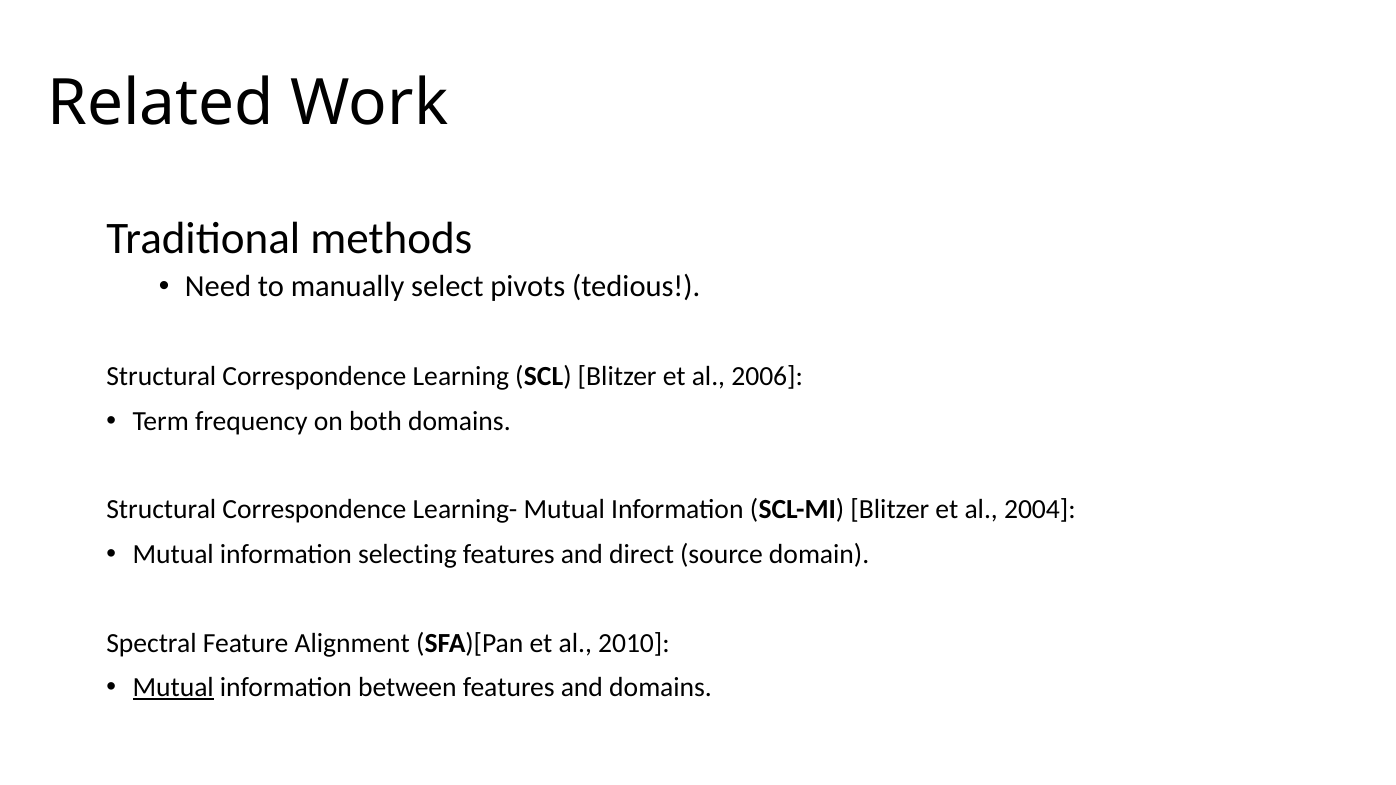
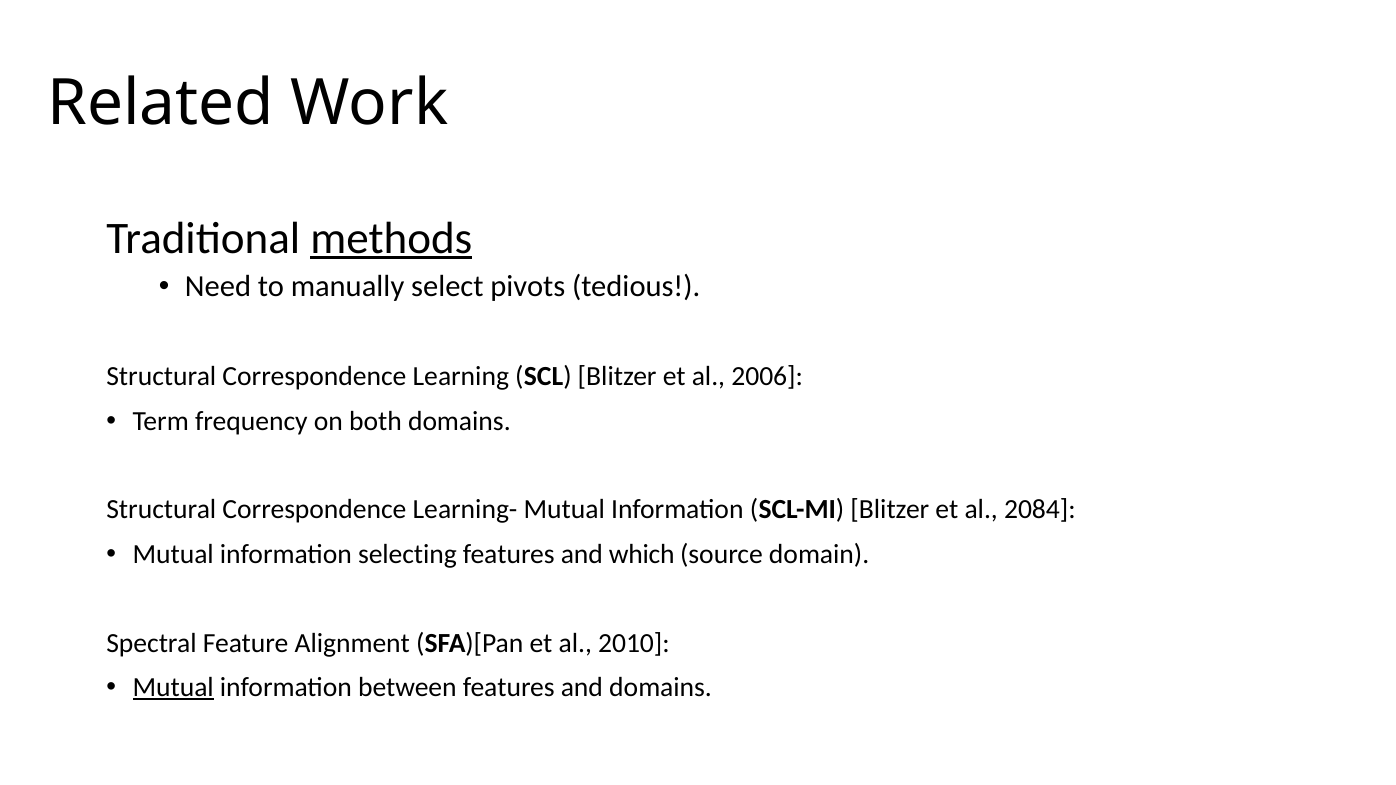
methods underline: none -> present (391, 238)
2004: 2004 -> 2084 (1040, 510)
direct: direct -> which (642, 554)
